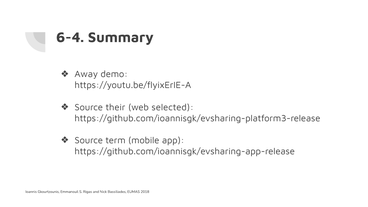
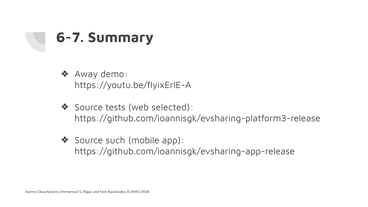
6-4: 6-4 -> 6-7 (70, 37)
their: their -> tests (116, 107)
term: term -> such (115, 140)
